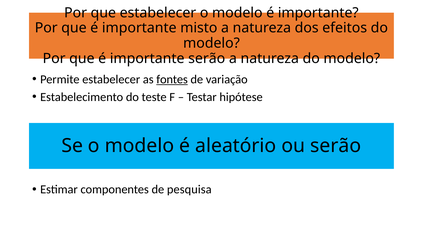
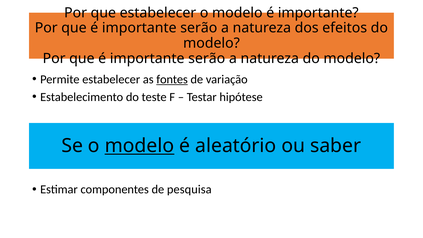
misto: misto -> serão (199, 28)
modelo underline: none -> present (139, 146)
ou serão: serão -> saber (336, 146)
